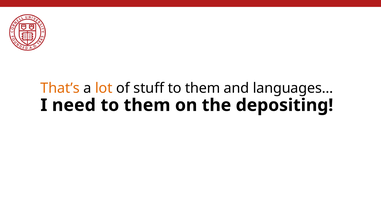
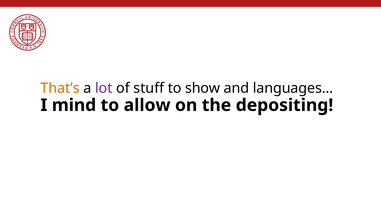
lot colour: orange -> purple (104, 88)
stuff to them: them -> show (203, 88)
need: need -> mind (74, 105)
them: them -> allow (147, 105)
